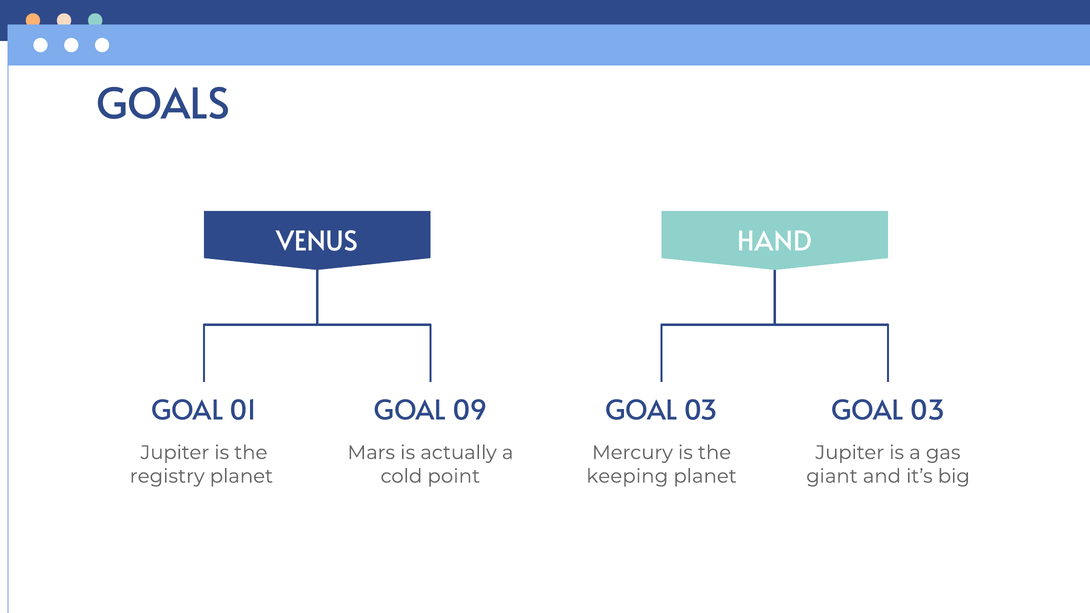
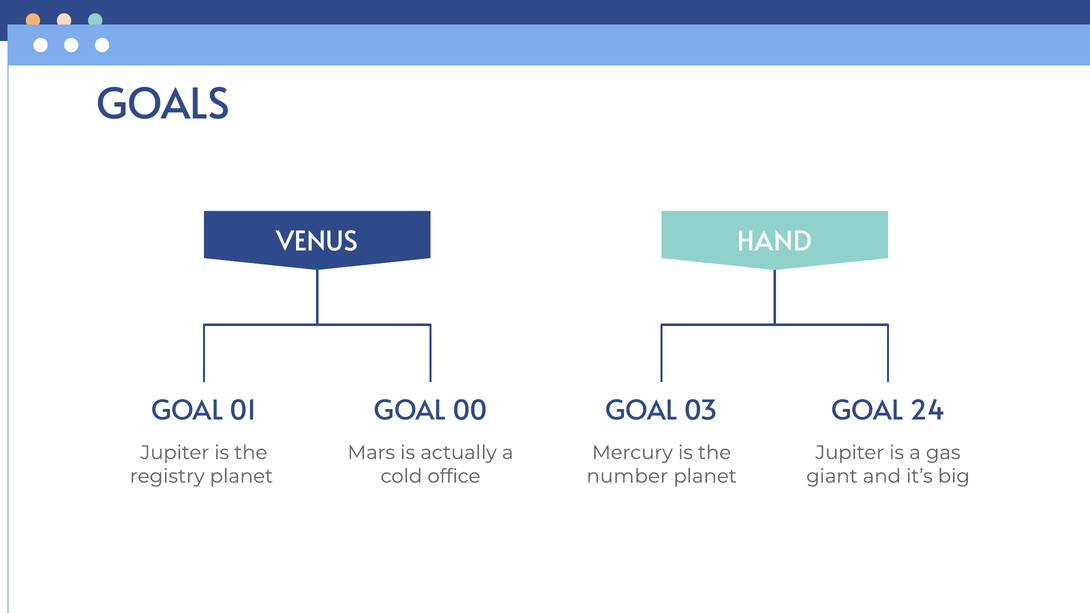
09: 09 -> 00 (470, 411)
03: 03 -> 24 (928, 411)
point: point -> office (454, 476)
keeping: keeping -> number (627, 476)
